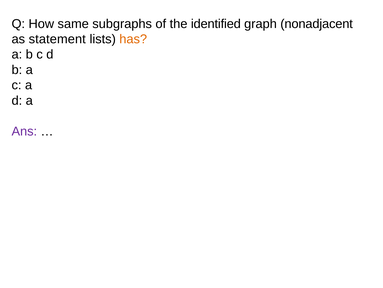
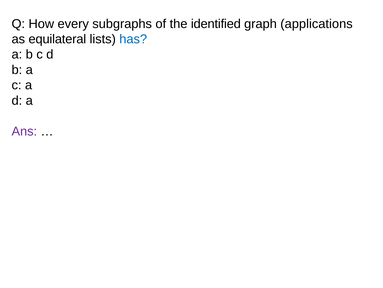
same: same -> every (73, 24)
nonadjacent: nonadjacent -> applications (317, 24)
statement: statement -> equilateral (57, 39)
has colour: orange -> blue (133, 39)
